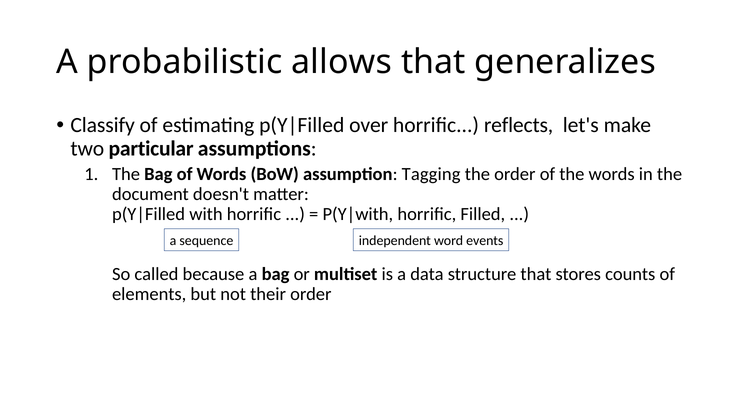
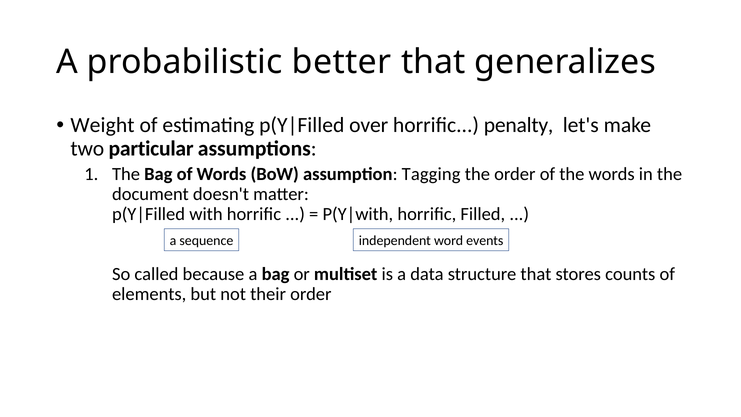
allows: allows -> better (342, 62)
Classify: Classify -> Weight (102, 125)
reflects: reflects -> penalty (519, 125)
